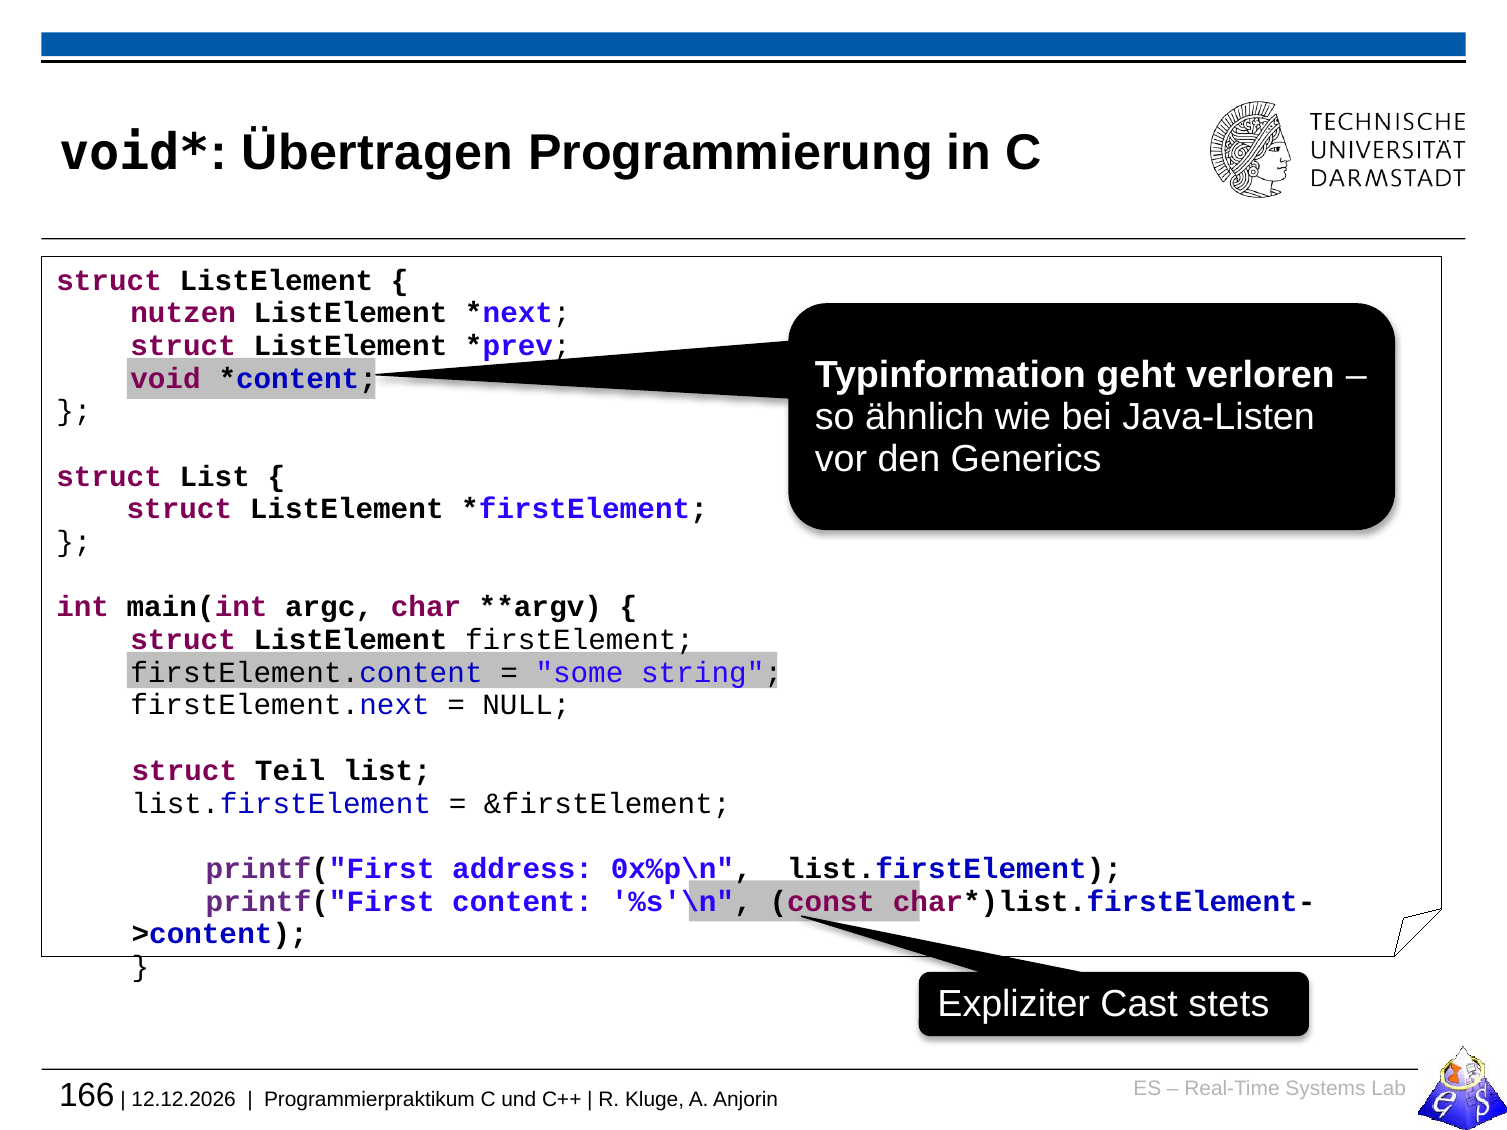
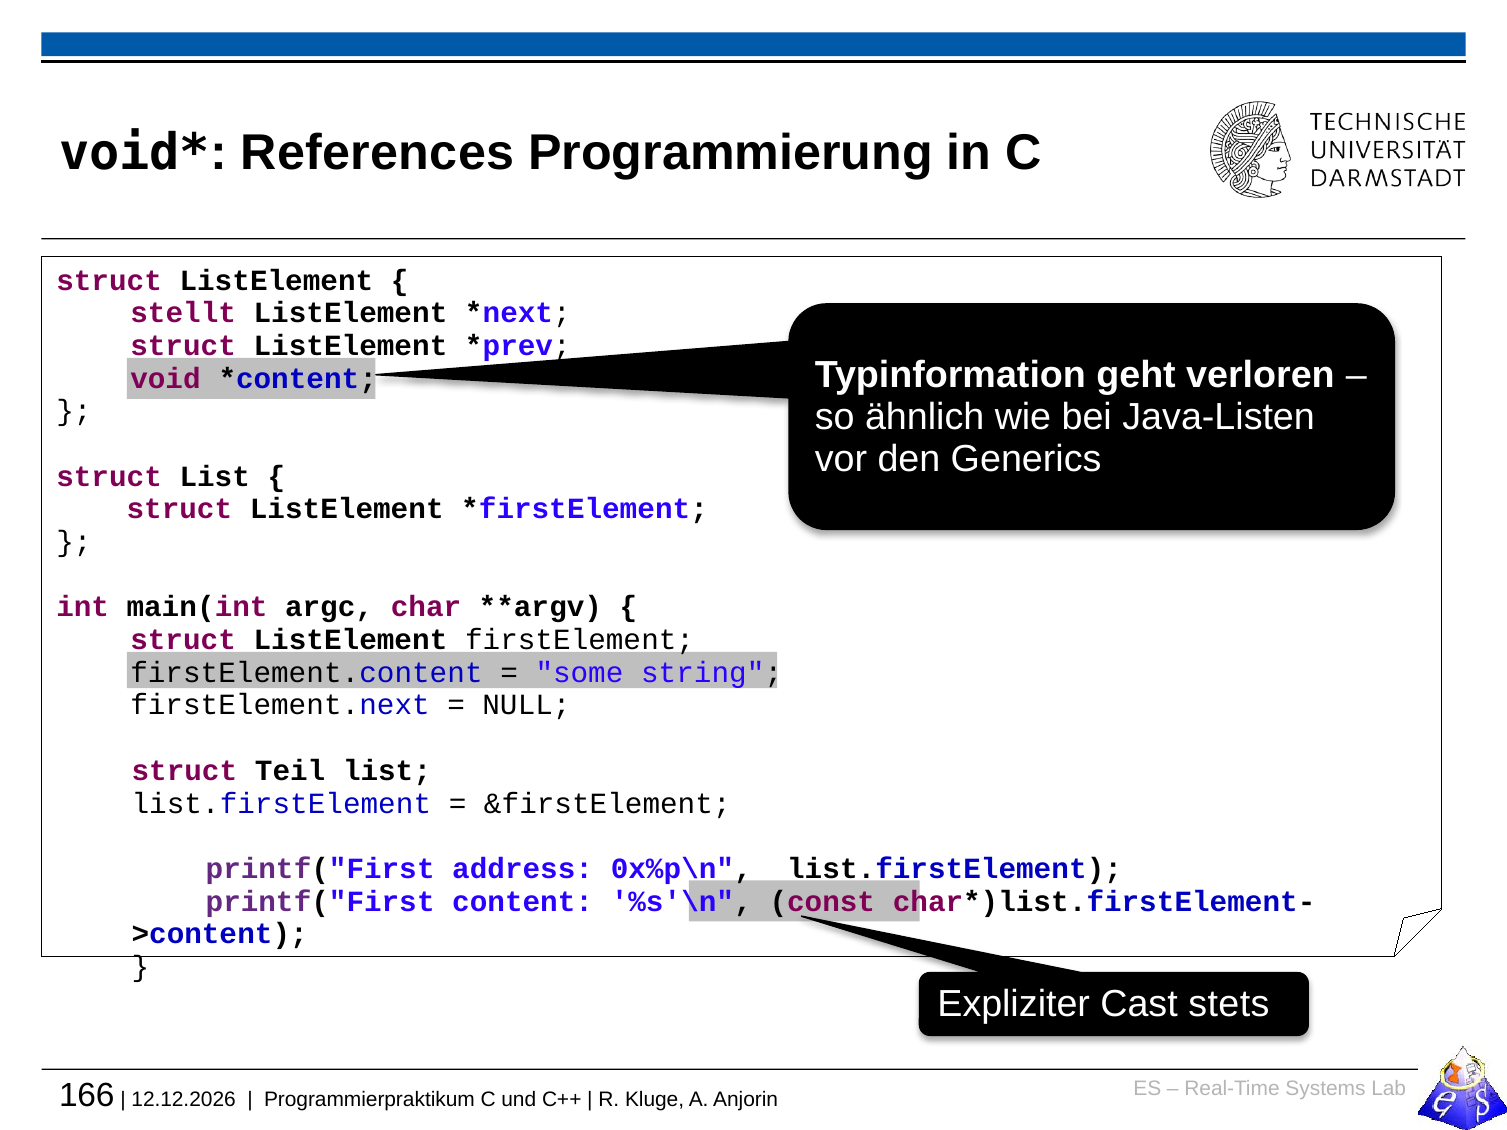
Übertragen: Übertragen -> References (378, 153)
nutzen: nutzen -> stellt (183, 313)
